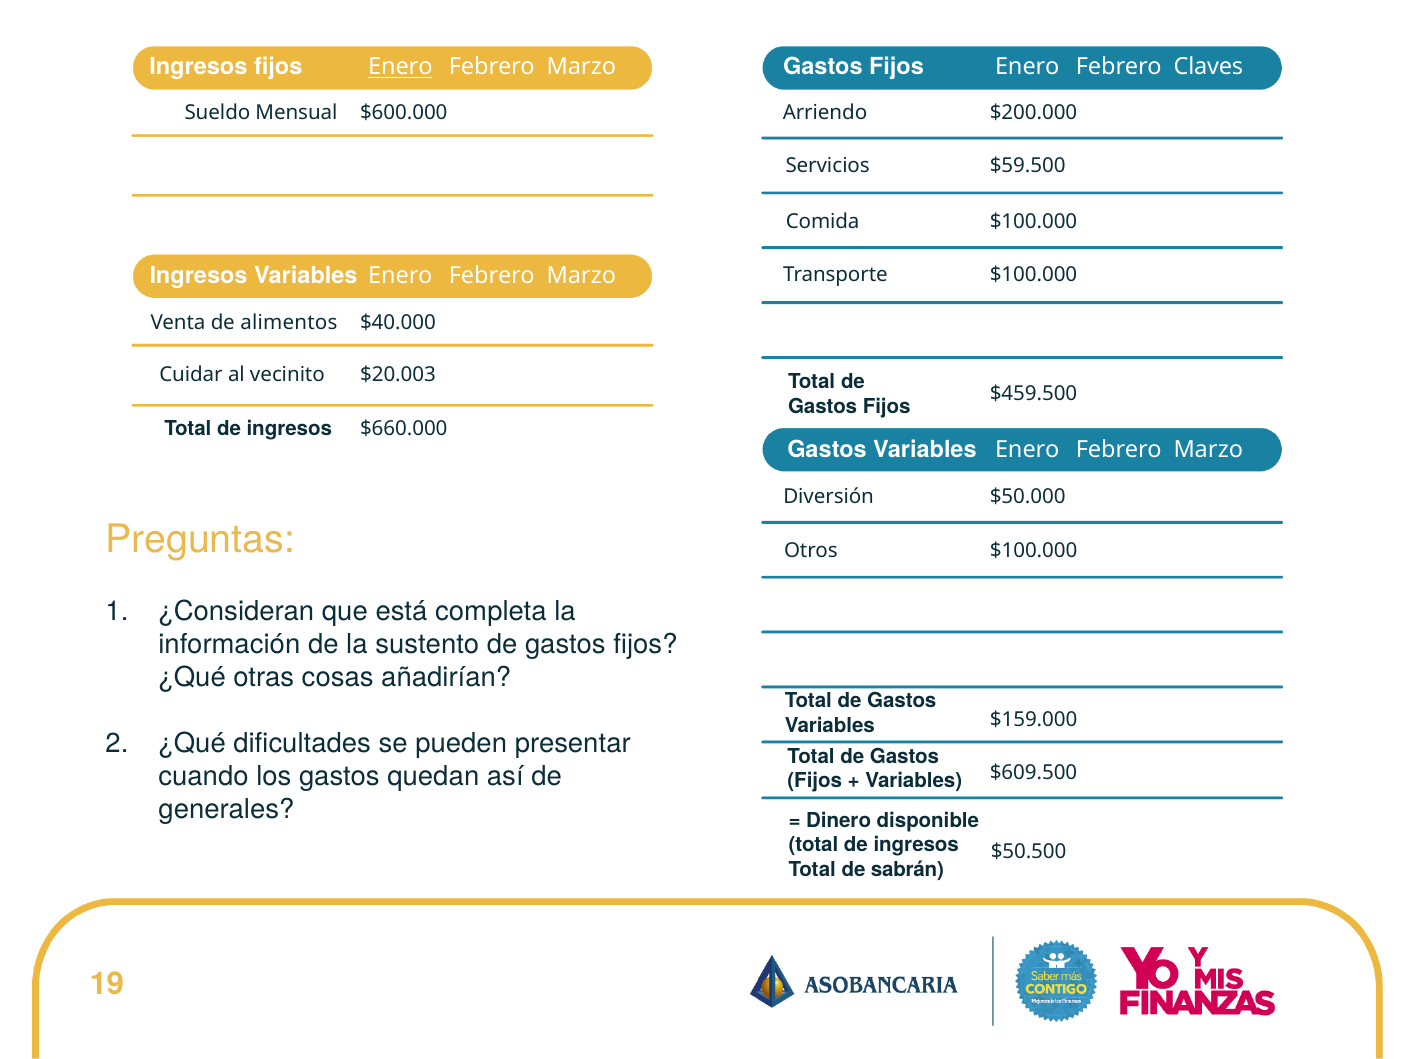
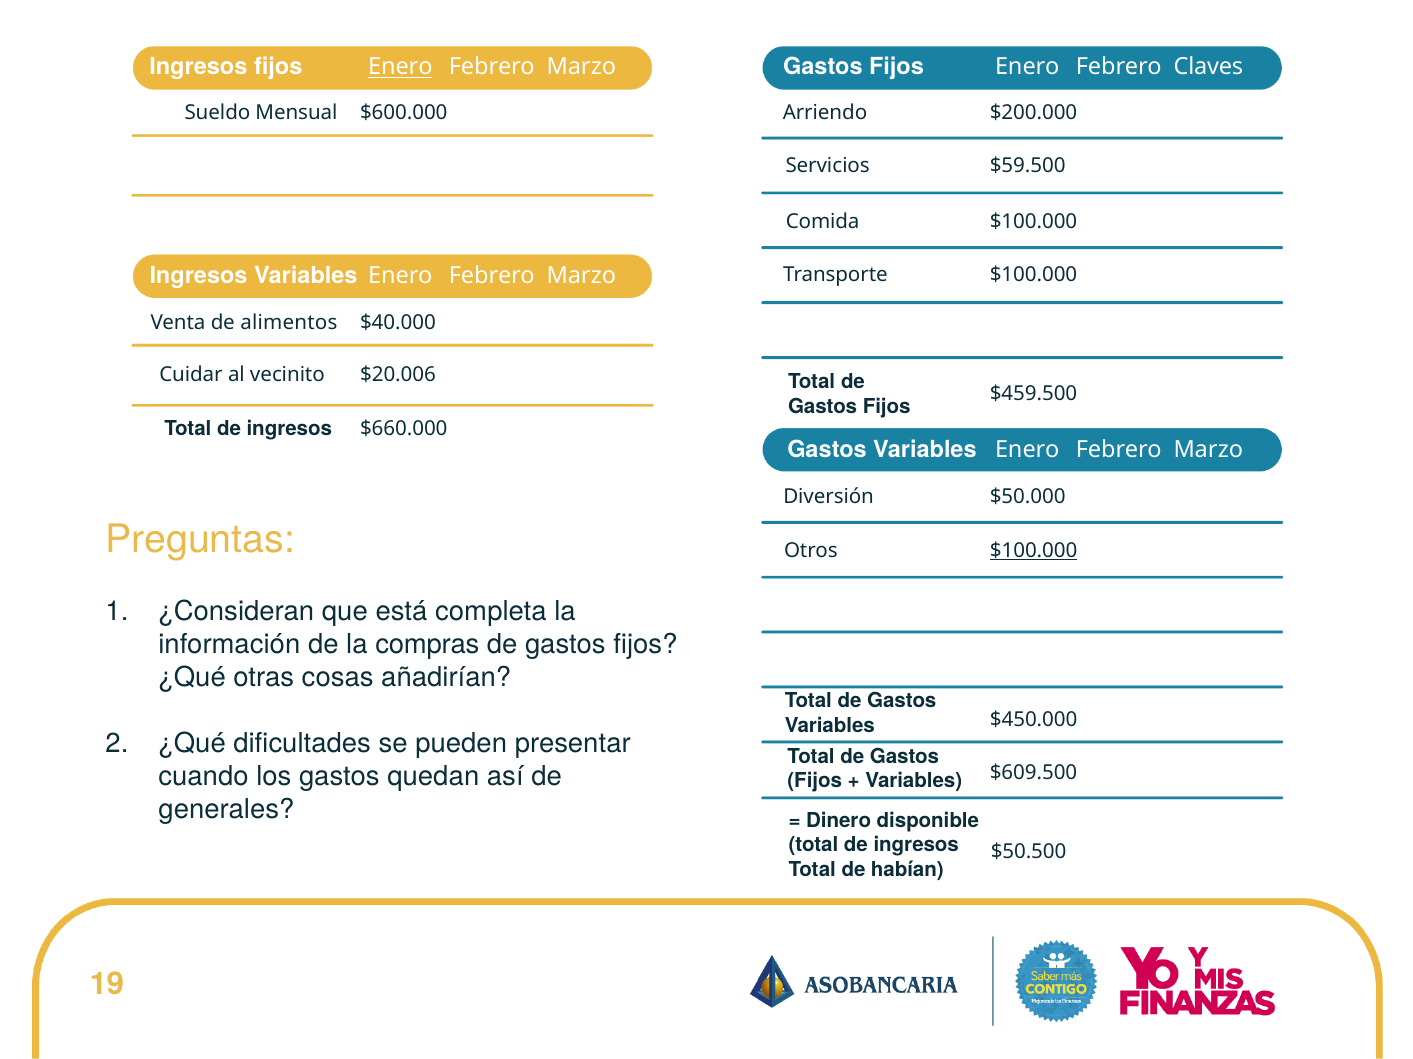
$20.003: $20.003 -> $20.006 (398, 375)
$100.000 underline: none -> present (1034, 551)
sustento: sustento -> compras (427, 645)
$159.000: $159.000 -> $450.000 (1034, 720)
sabrán: sabrán -> habían (907, 870)
